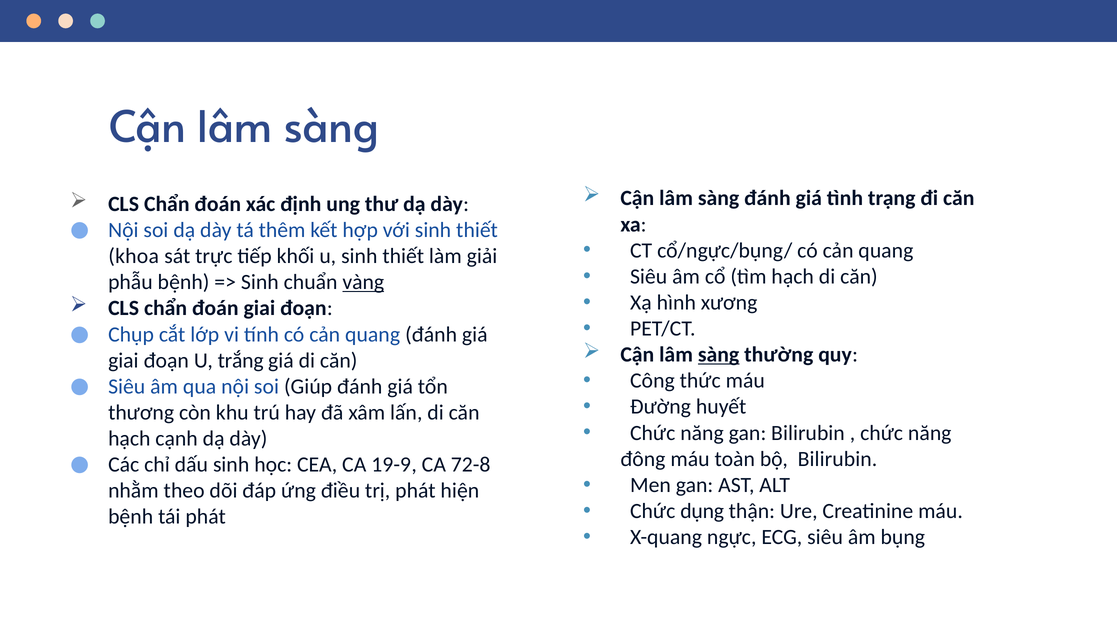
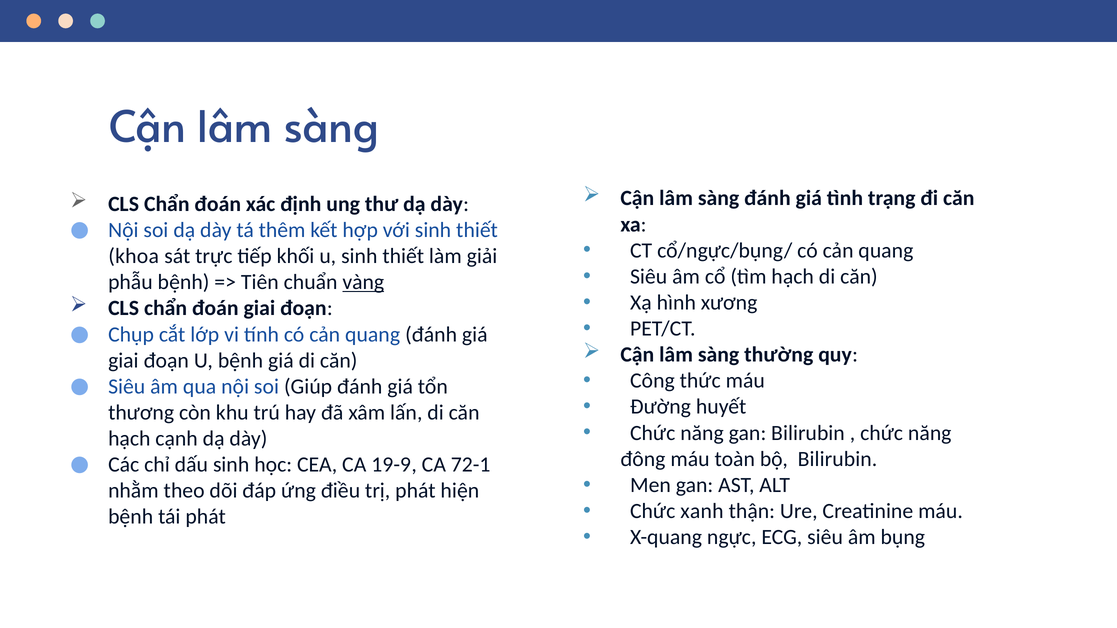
Sinh: Sinh -> Tiên (260, 282)
sàng underline: present -> none (719, 355)
U trắng: trắng -> bệnh (240, 361)
72-8: 72-8 -> 72-1 (471, 465)
dụng: dụng -> xanh (702, 511)
